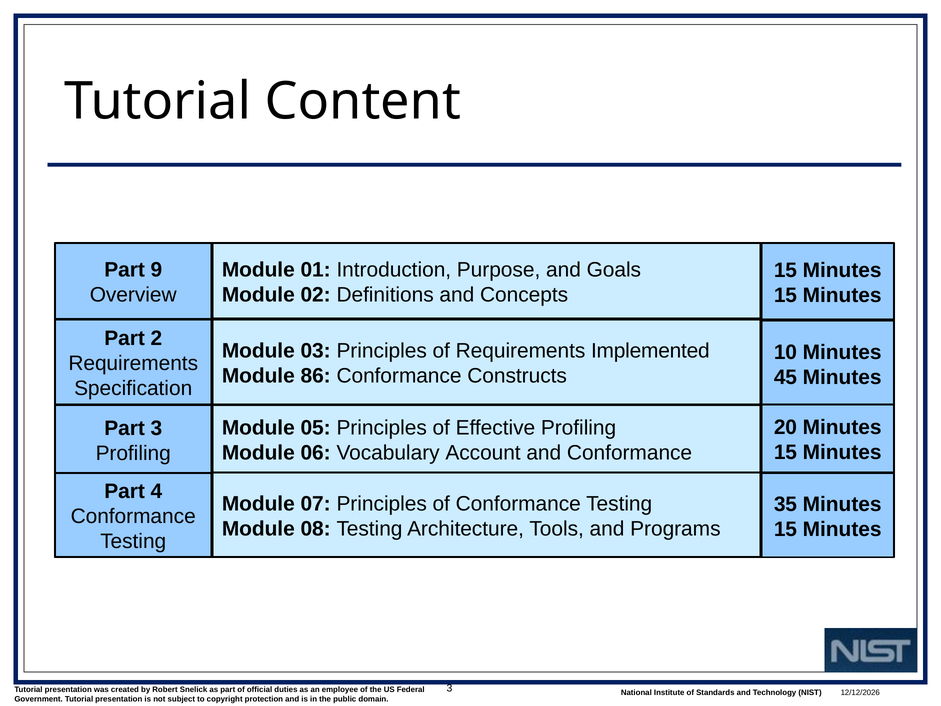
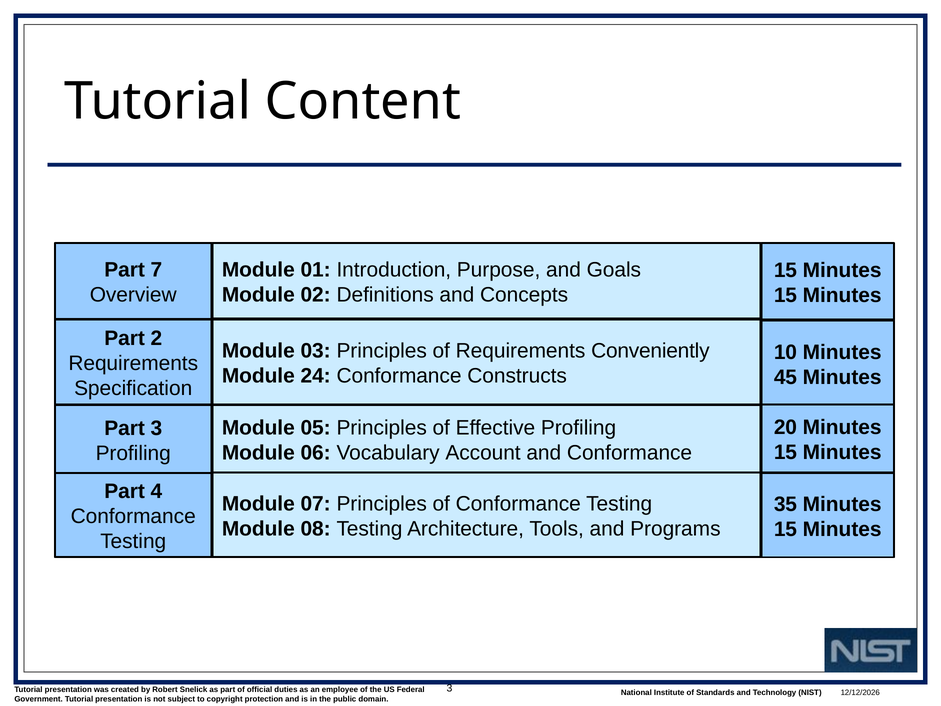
9: 9 -> 7 (156, 270)
Implemented: Implemented -> Conveniently (650, 351)
86: 86 -> 24 (316, 376)
